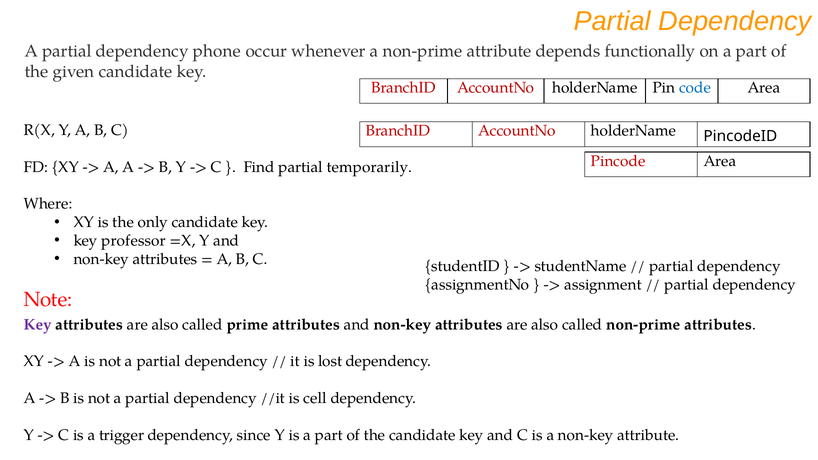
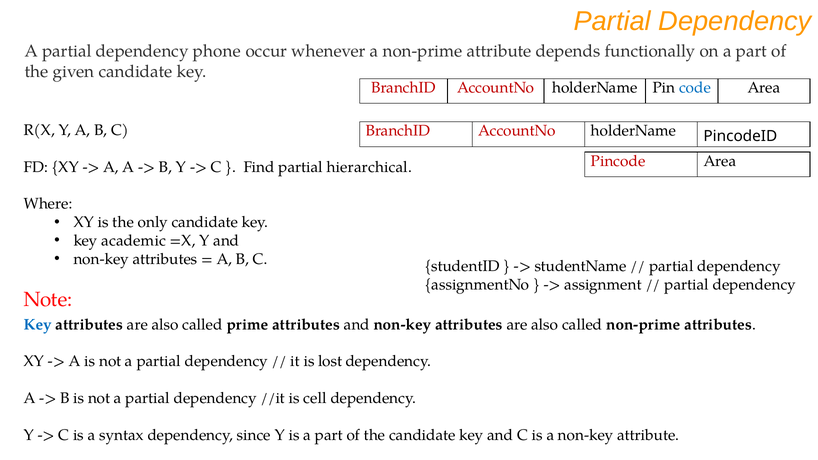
temporarily: temporarily -> hierarchical (369, 167)
professor: professor -> academic (134, 241)
Key colour: purple -> blue (38, 325)
trigger: trigger -> syntax (122, 435)
